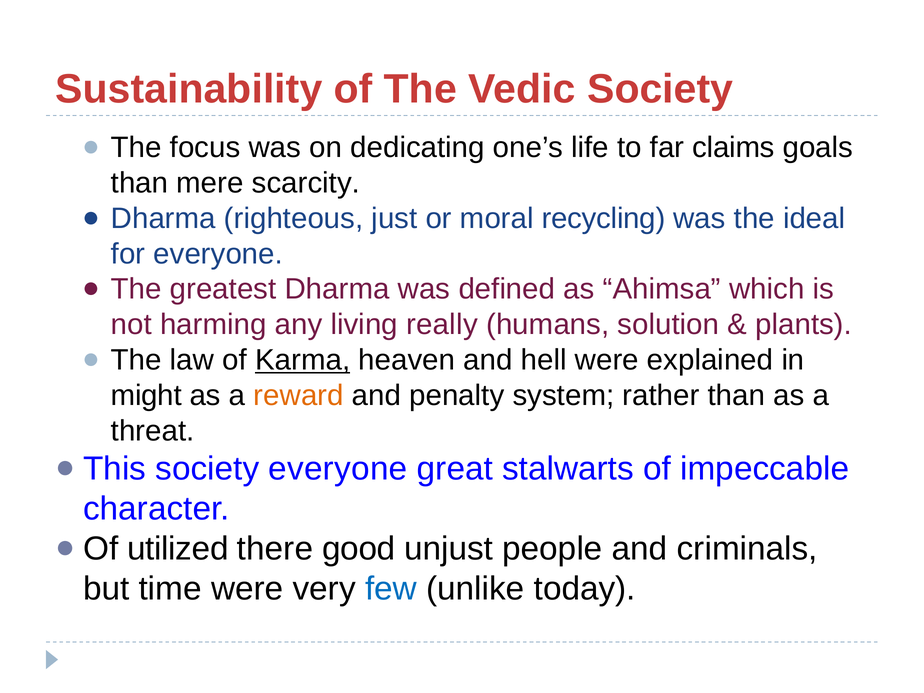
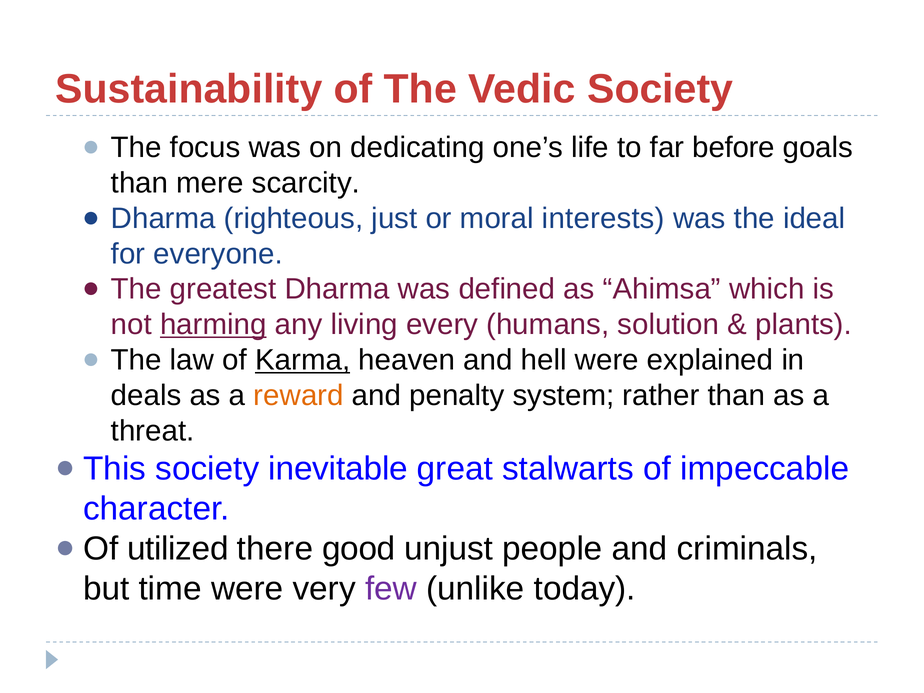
claims: claims -> before (734, 148)
recycling: recycling -> interests (603, 218)
harming underline: none -> present (213, 325)
really: really -> every (442, 325)
might: might -> deals (146, 395)
society everyone: everyone -> inevitable (338, 469)
few colour: blue -> purple (391, 589)
